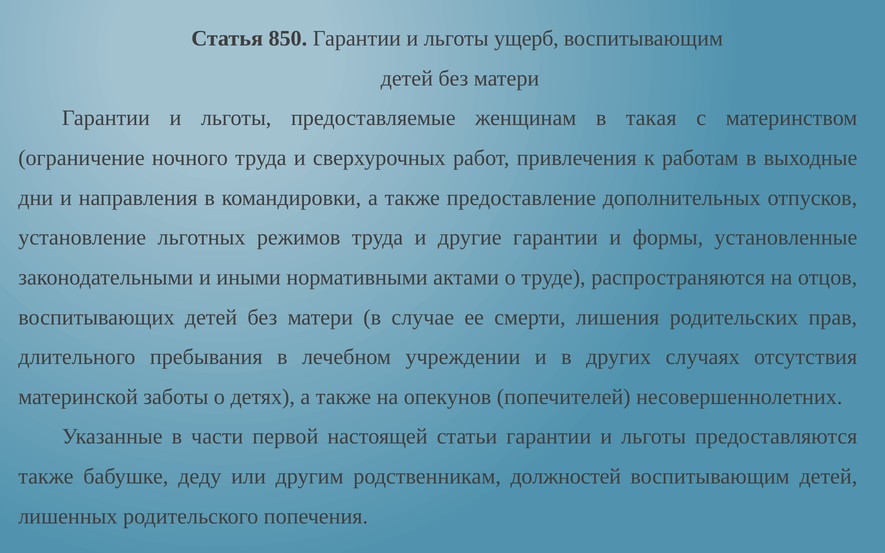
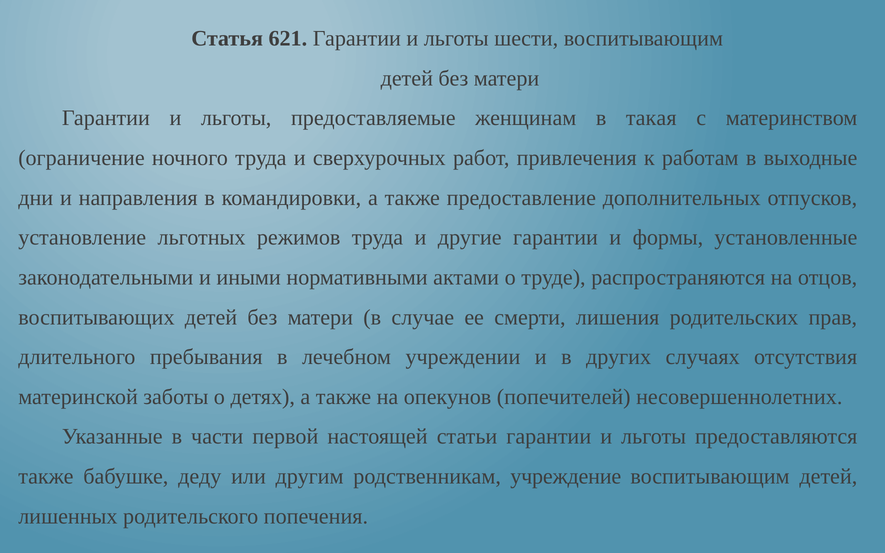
850: 850 -> 621 (288, 39)
ущерб: ущерб -> шести (526, 39)
должностей: должностей -> учреждение (566, 477)
